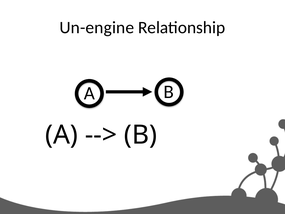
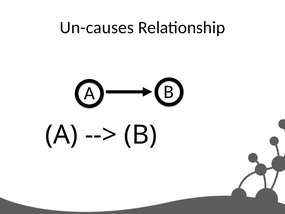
Un-engine: Un-engine -> Un-causes (97, 28)
